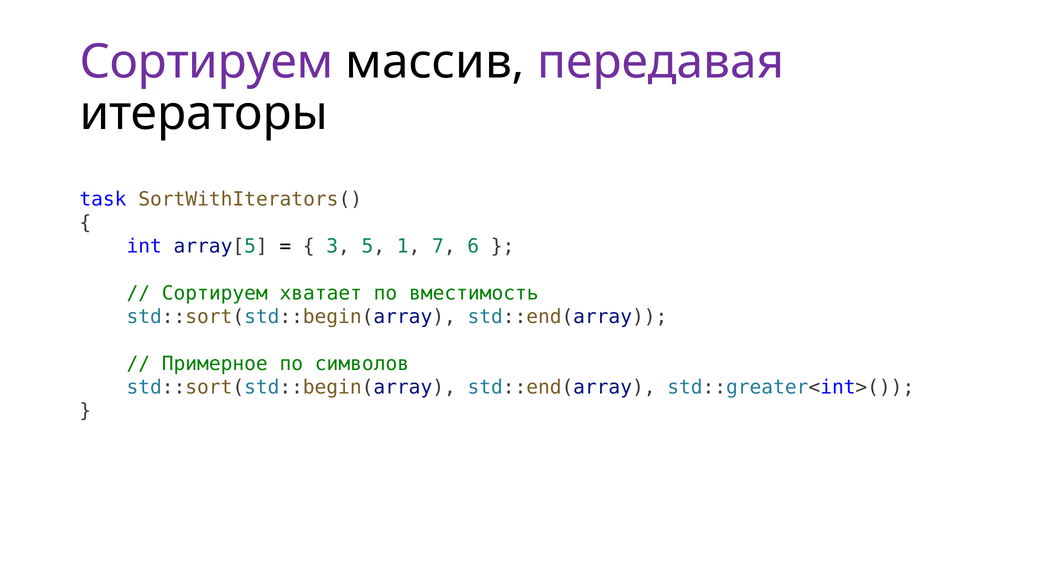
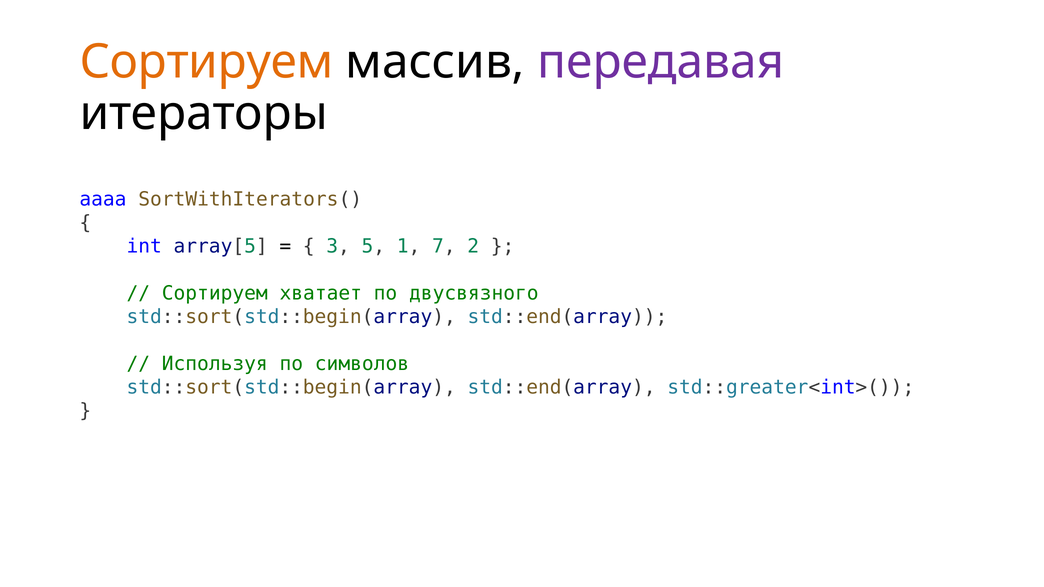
Сортируем colour: purple -> orange (206, 62)
task: task -> aaaa (103, 200)
6: 6 -> 2 (473, 247)
вместимость: вместимость -> двусвязного (474, 294)
Примерное: Примерное -> Используя (215, 364)
